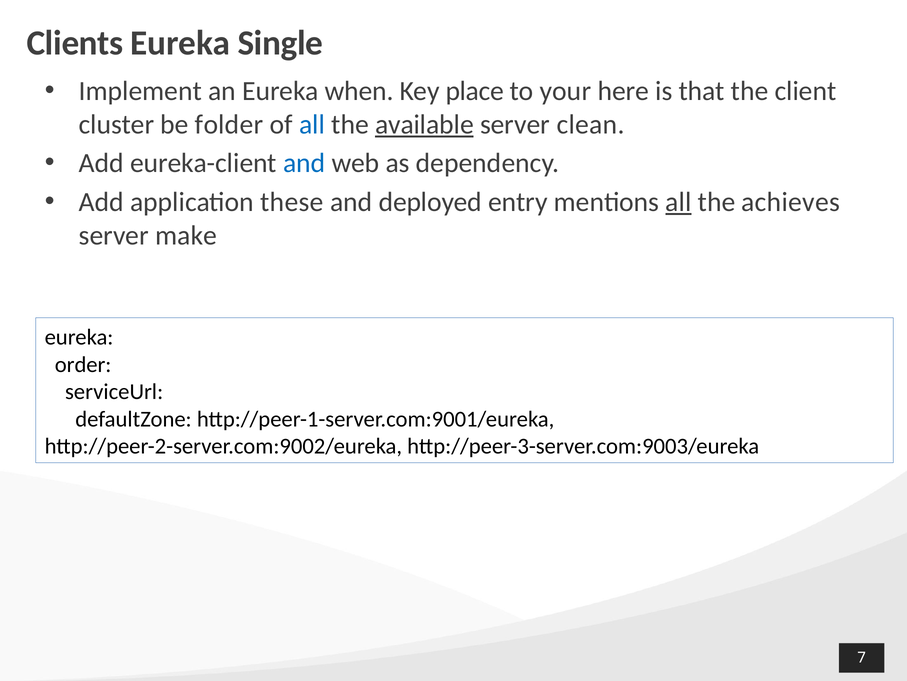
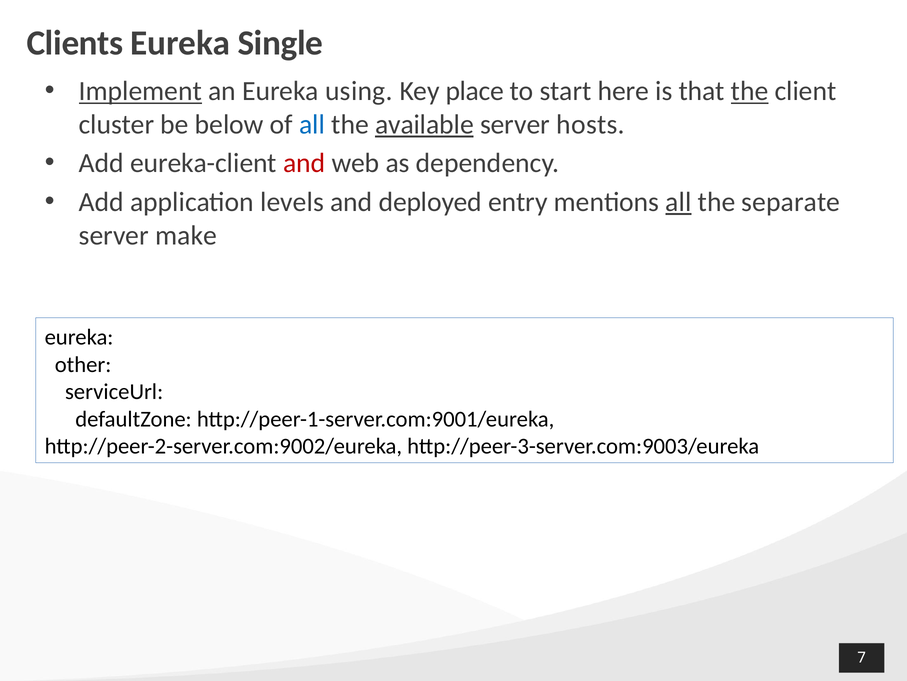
Implement underline: none -> present (140, 91)
when: when -> using (359, 91)
your: your -> start (566, 91)
the underline: none -> present (750, 91)
folder: folder -> below (229, 124)
clean: clean -> hosts (591, 124)
and colour: blue -> red (304, 163)
these: these -> levels (292, 202)
achieves: achieves -> separate (791, 202)
order: order -> other (83, 364)
